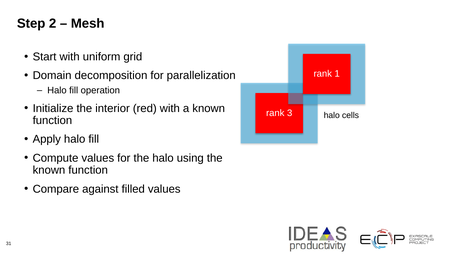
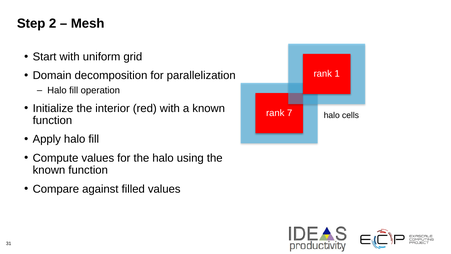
3: 3 -> 7 (290, 113)
